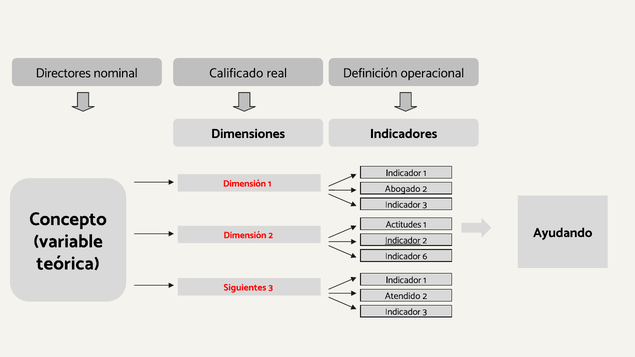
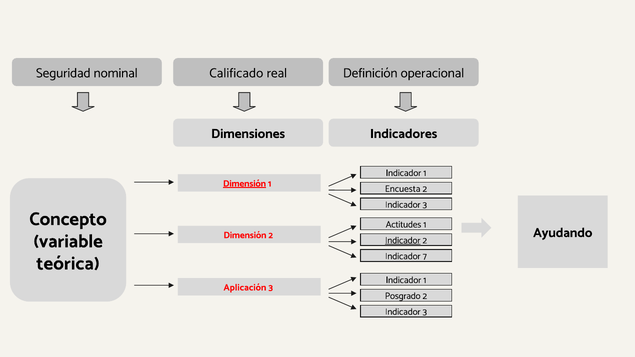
Directores: Directores -> Seguridad (63, 73)
Dimensión underline: none -> present (244, 184)
Abogado: Abogado -> Encuesta (403, 189)
6: 6 -> 7 (425, 256)
Siguientes: Siguientes -> Aplicación (245, 288)
Atendido: Atendido -> Posgrado (403, 296)
